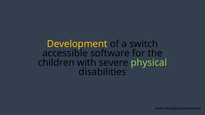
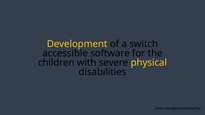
physical colour: light green -> yellow (149, 63)
